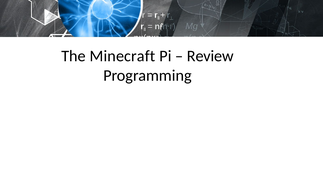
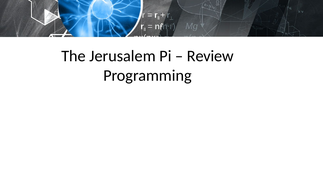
Minecraft: Minecraft -> Jerusalem (123, 56)
